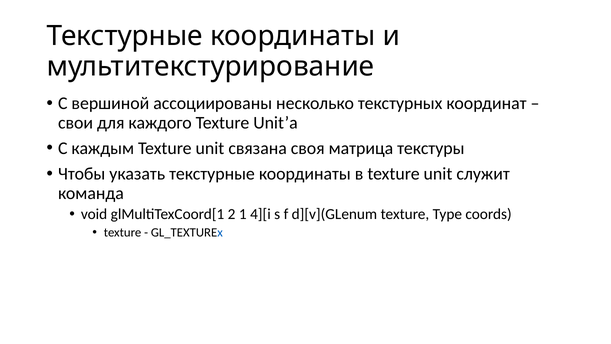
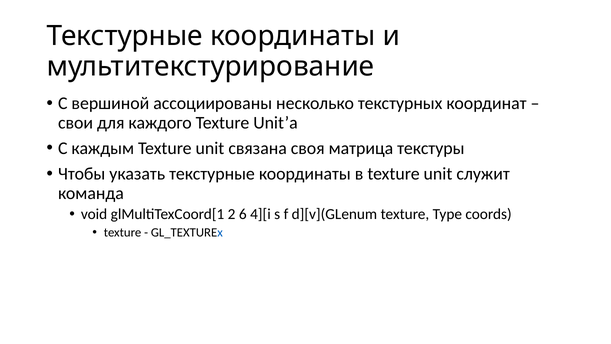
1: 1 -> 6 (243, 214)
